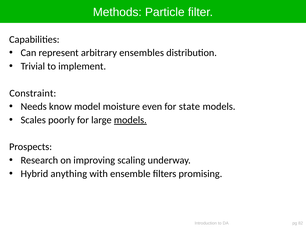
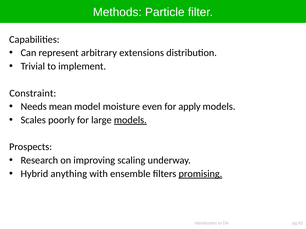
ensembles: ensembles -> extensions (142, 53)
know: know -> mean (60, 107)
state: state -> apply (190, 107)
promising underline: none -> present (200, 174)
